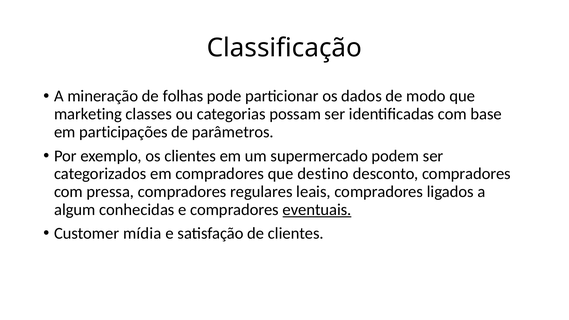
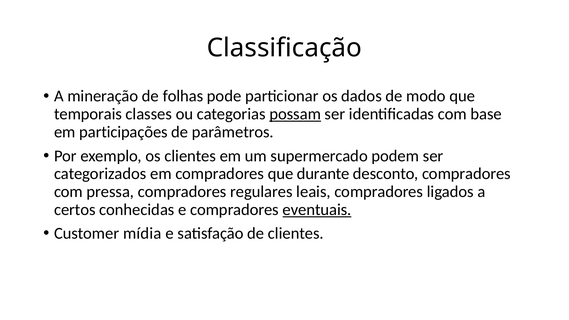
marketing: marketing -> temporais (88, 114)
possam underline: none -> present (295, 114)
destino: destino -> durante (323, 174)
algum: algum -> certos (75, 210)
